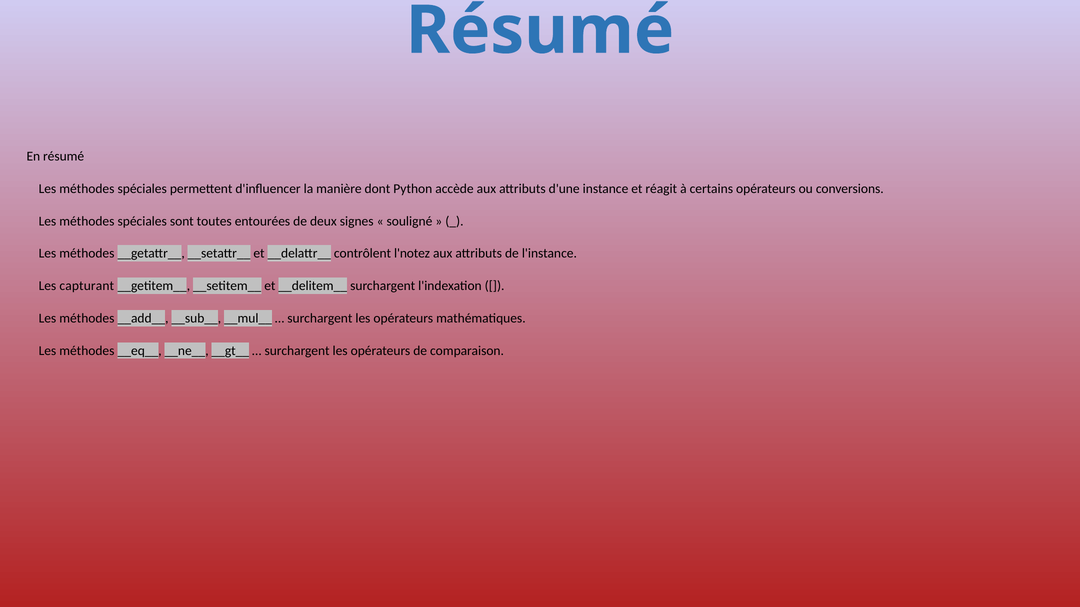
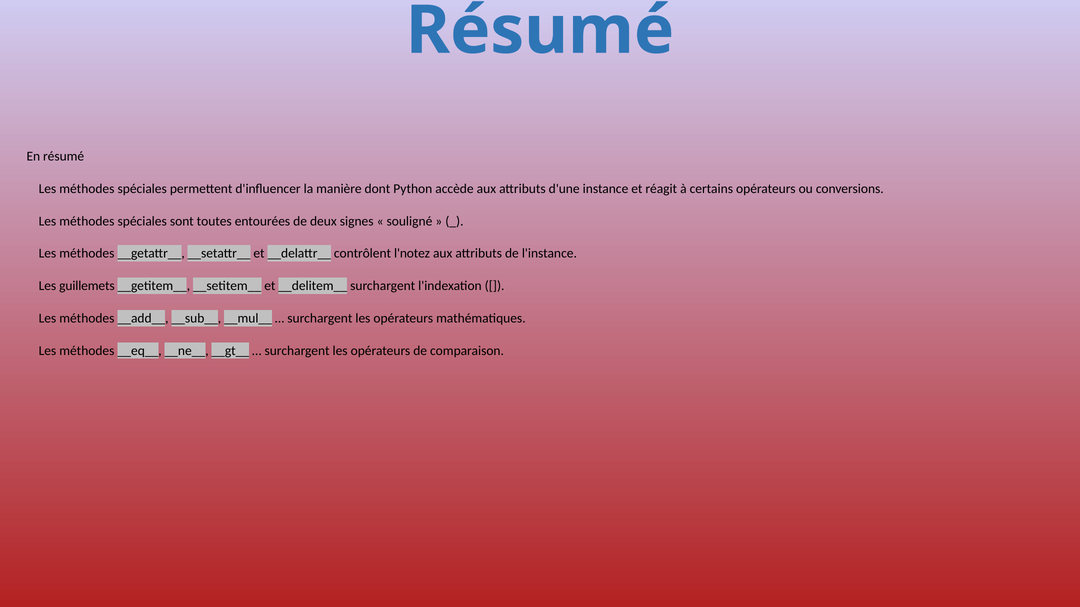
capturant: capturant -> guillemets (87, 286)
